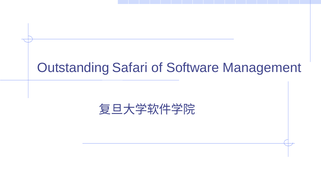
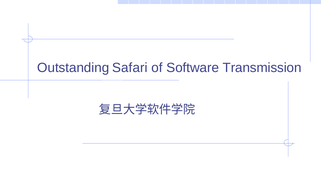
Management: Management -> Transmission (262, 68)
